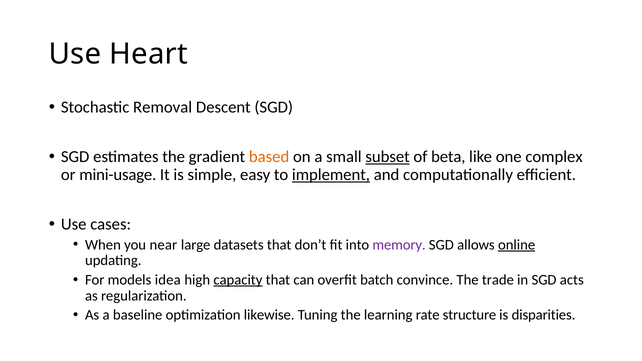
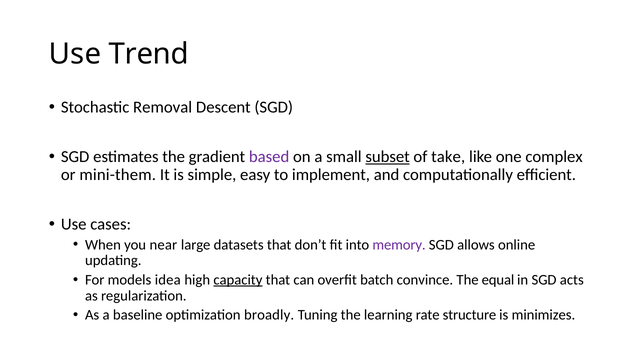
Heart: Heart -> Trend (149, 54)
based colour: orange -> purple (269, 157)
beta: beta -> take (448, 157)
mini-usage: mini-usage -> mini-them (118, 175)
implement underline: present -> none (331, 175)
online underline: present -> none (517, 245)
trade: trade -> equal (498, 280)
likewise: likewise -> broadly (269, 315)
disparities: disparities -> minimizes (543, 315)
